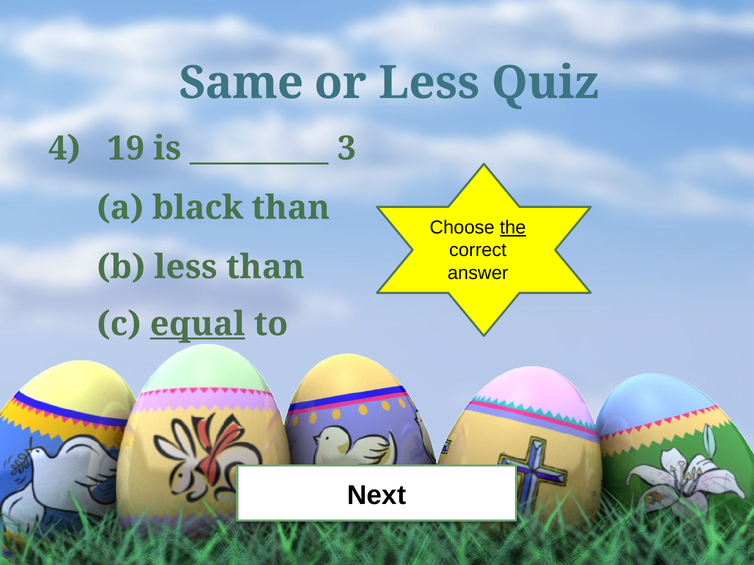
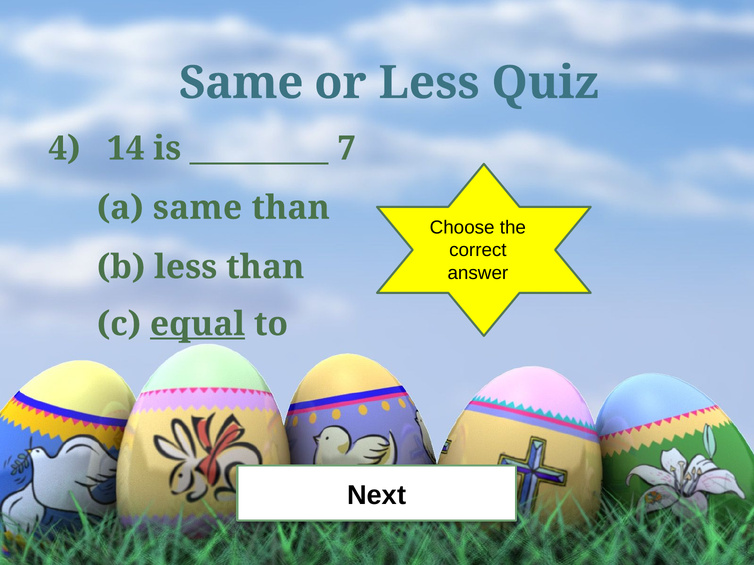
19: 19 -> 14 (126, 149)
3: 3 -> 7 (347, 149)
a black: black -> same (197, 208)
the underline: present -> none (513, 228)
